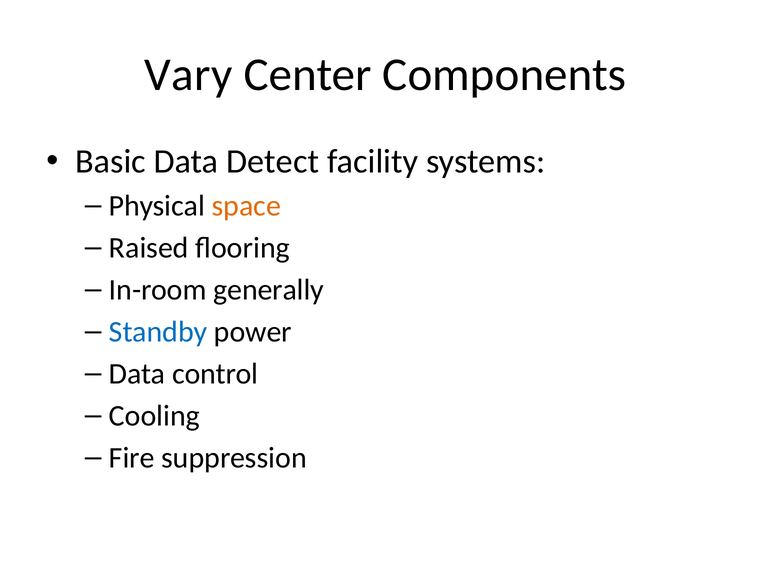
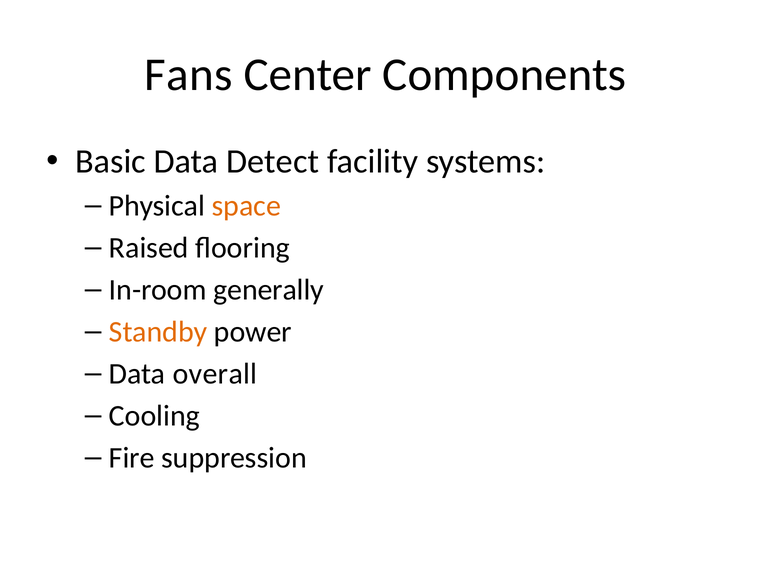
Vary: Vary -> Fans (188, 75)
Standby colour: blue -> orange (158, 332)
control: control -> overall (215, 374)
